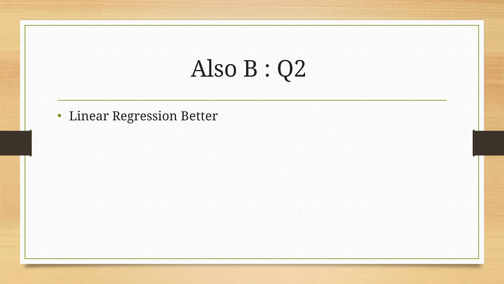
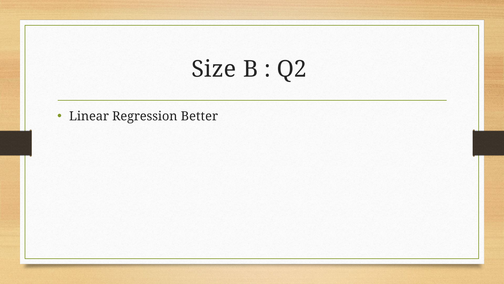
Also: Also -> Size (214, 69)
